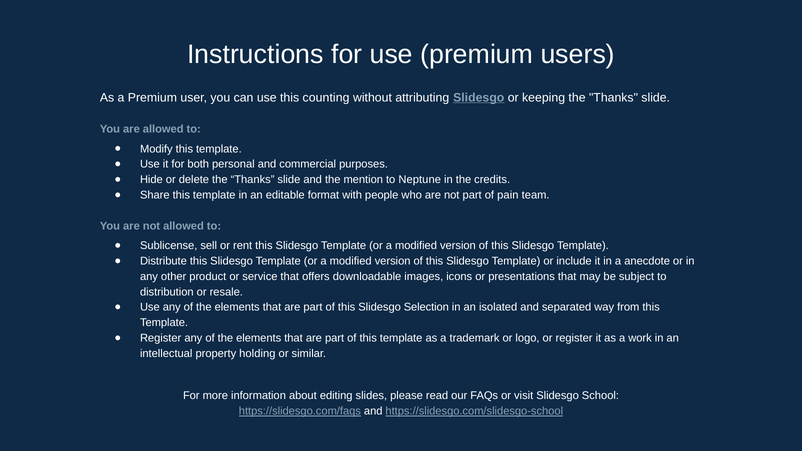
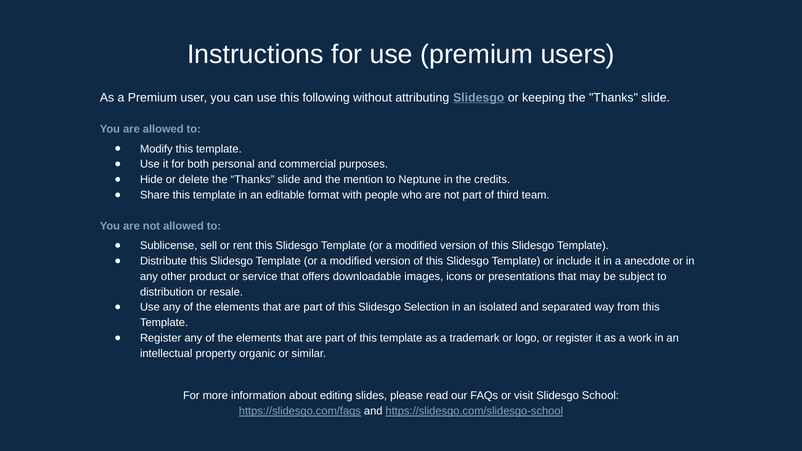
counting: counting -> following (326, 98)
pain: pain -> third (508, 195)
holding: holding -> organic (257, 354)
